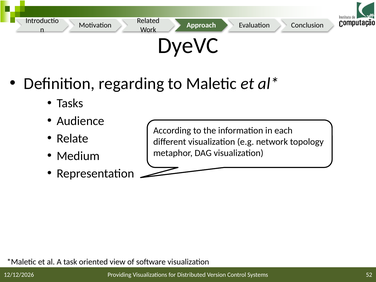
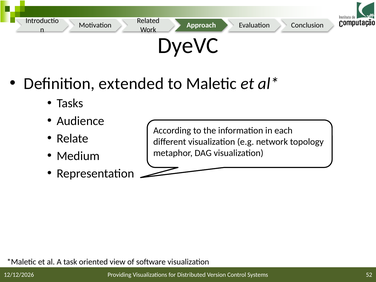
regarding: regarding -> extended (131, 84)
